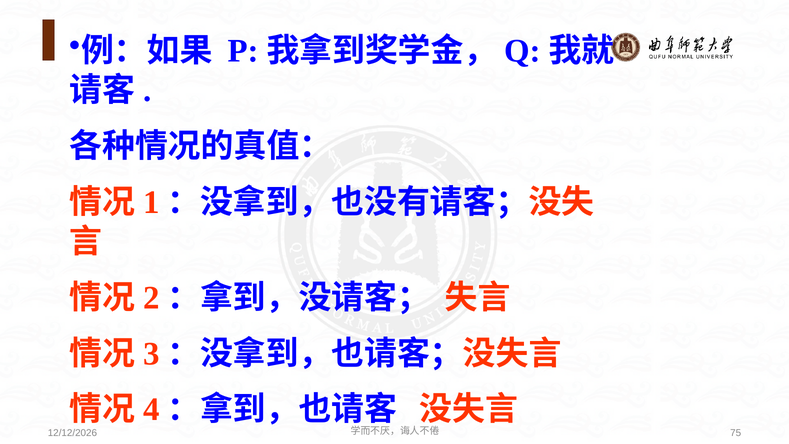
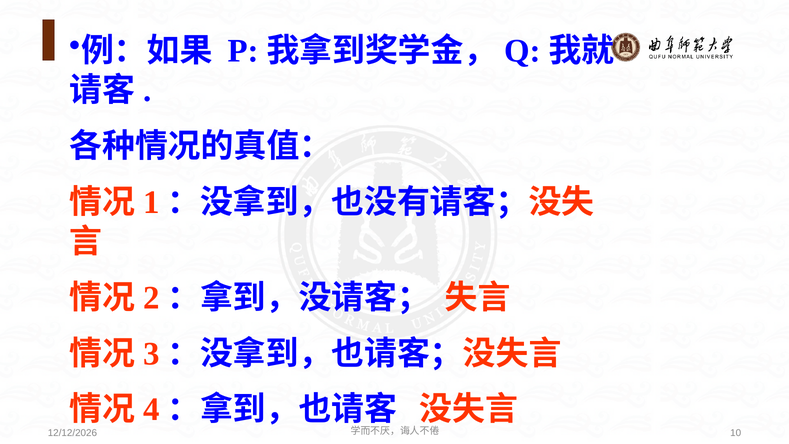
75: 75 -> 10 (736, 433)
